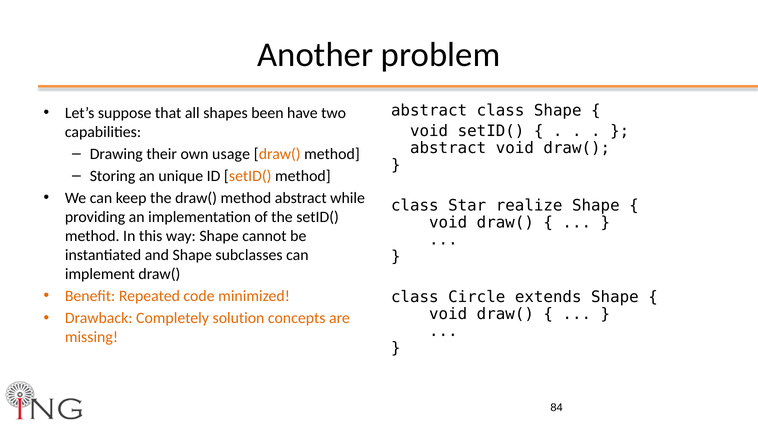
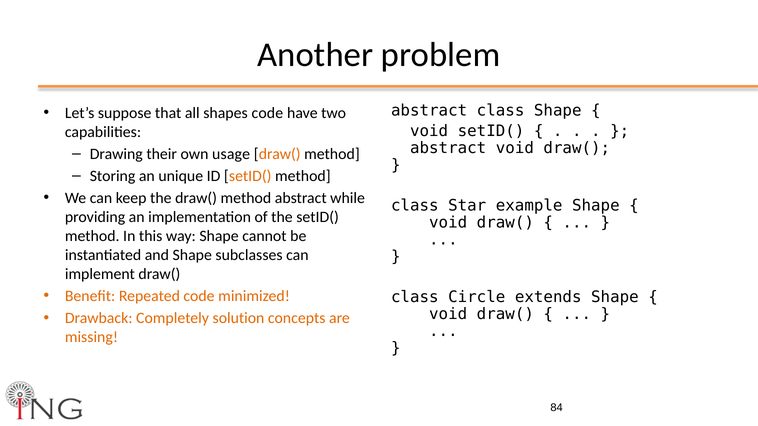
shapes been: been -> code (267, 113)
realize: realize -> example (529, 206)
